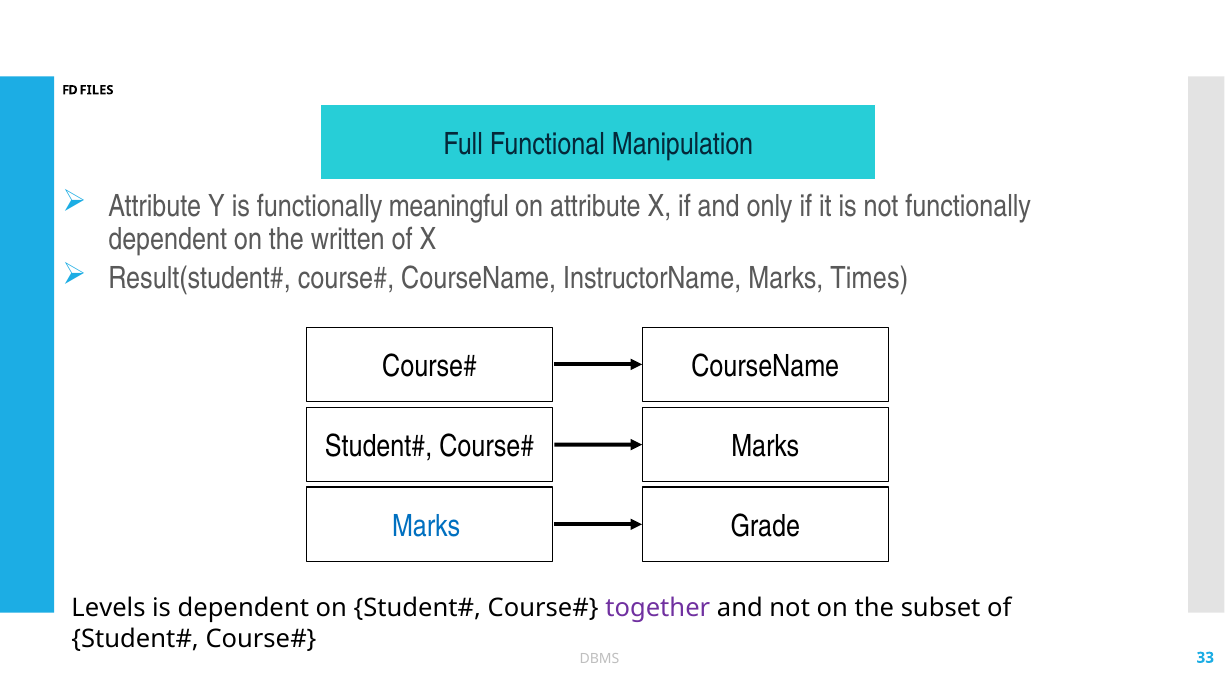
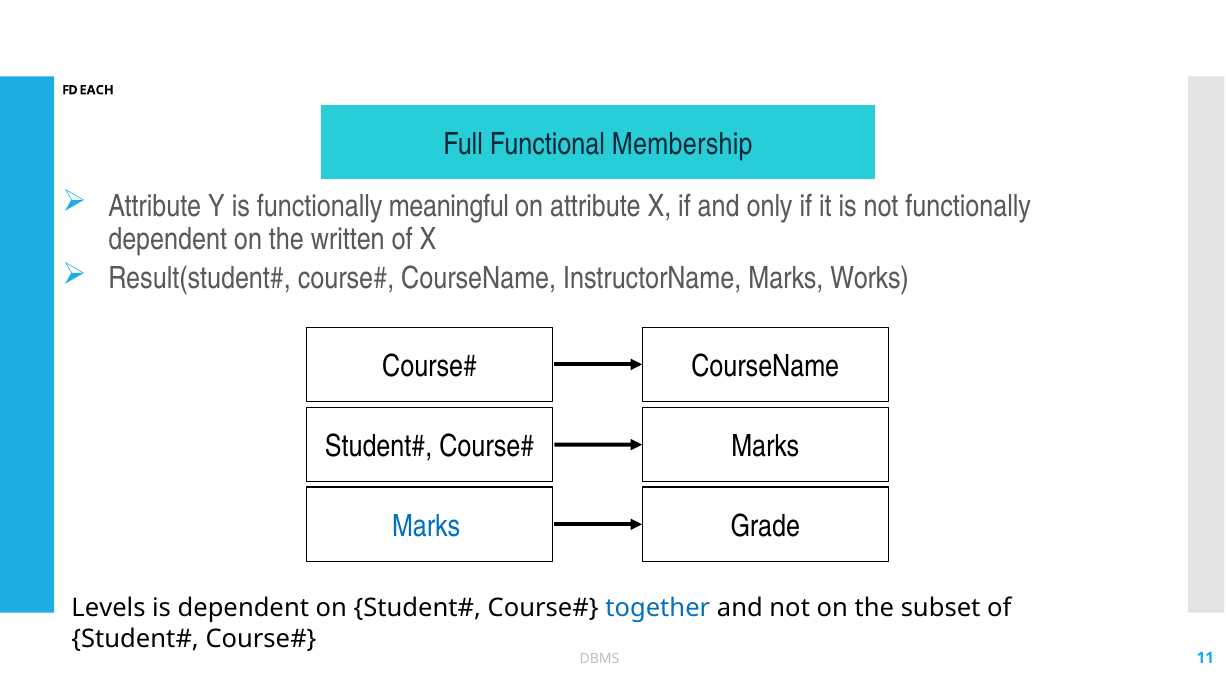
FILES: FILES -> EACH (97, 90)
Manipulation: Manipulation -> Membership (682, 144)
Times: Times -> Works (870, 278)
together colour: purple -> blue (658, 608)
33: 33 -> 11 (1205, 657)
